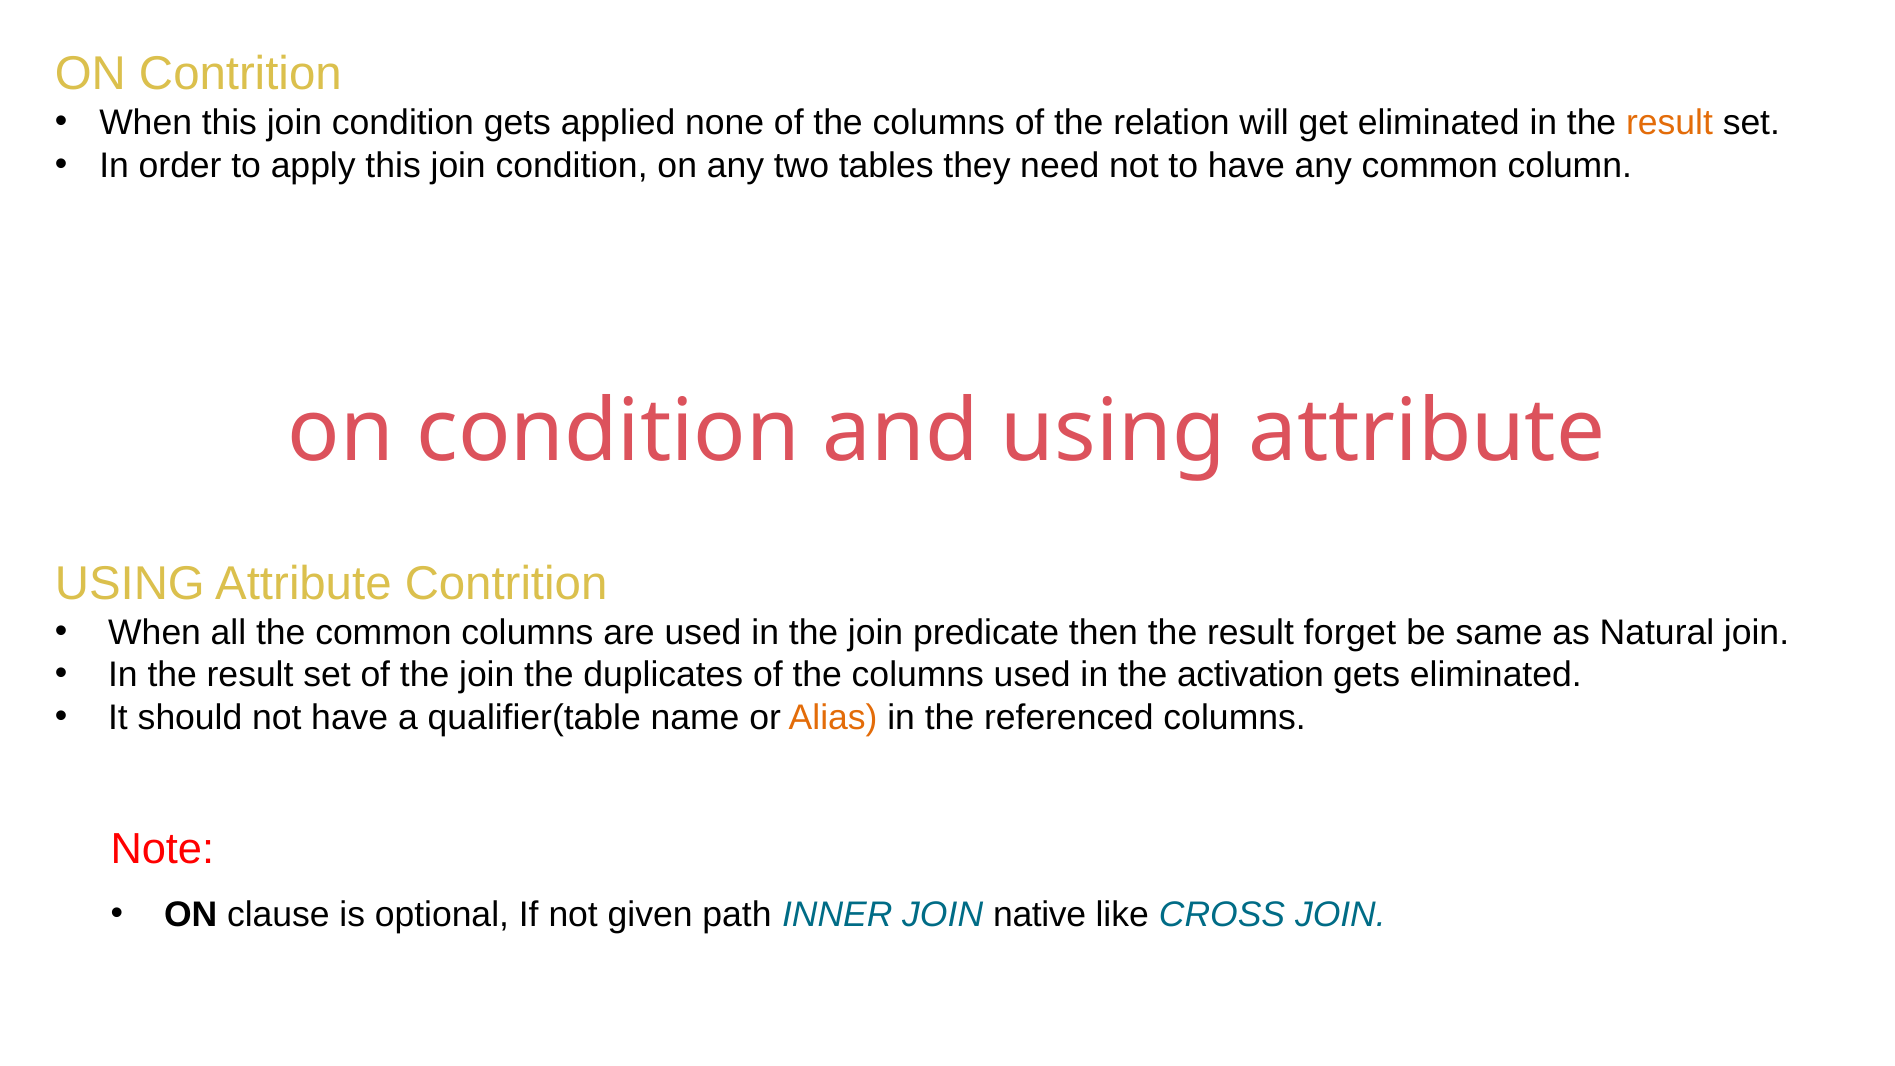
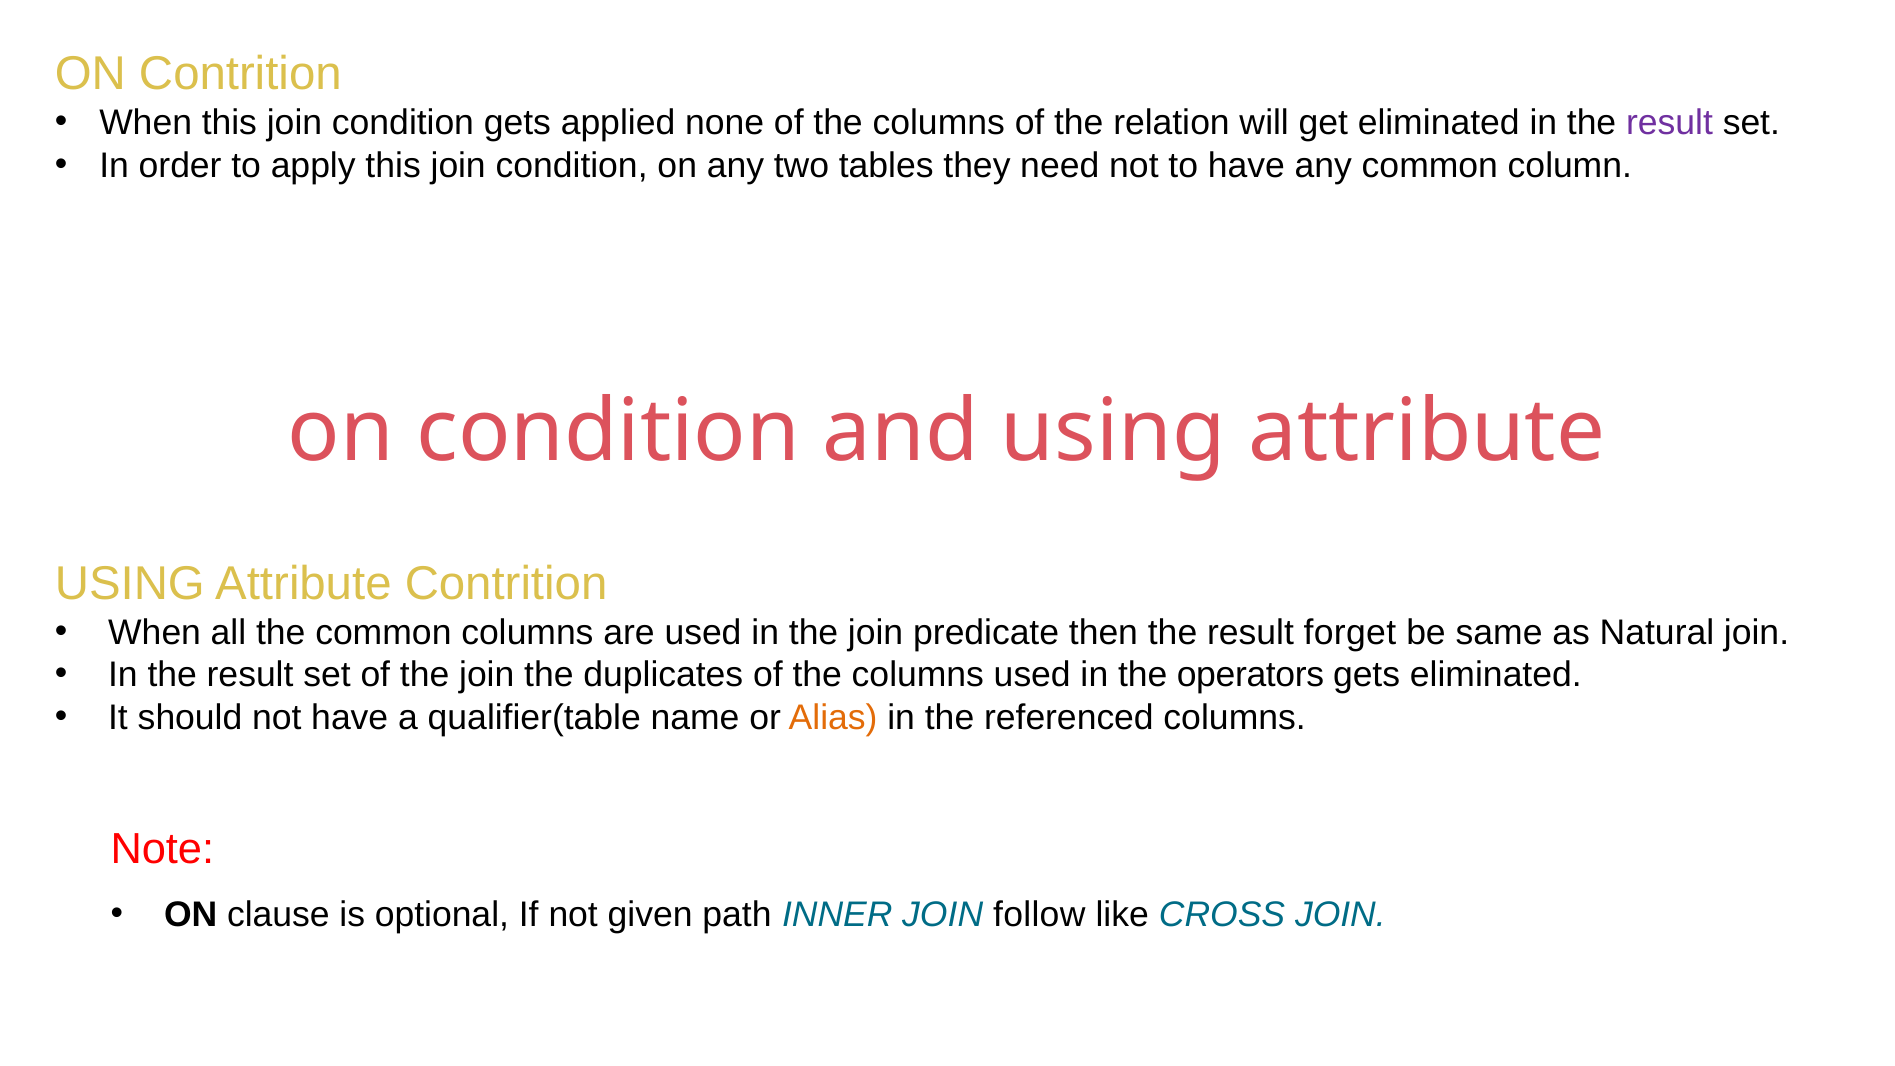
result colour: orange -> purple (1670, 123)
activation: activation -> operators (1250, 675)
native: native -> follow (1039, 915)
